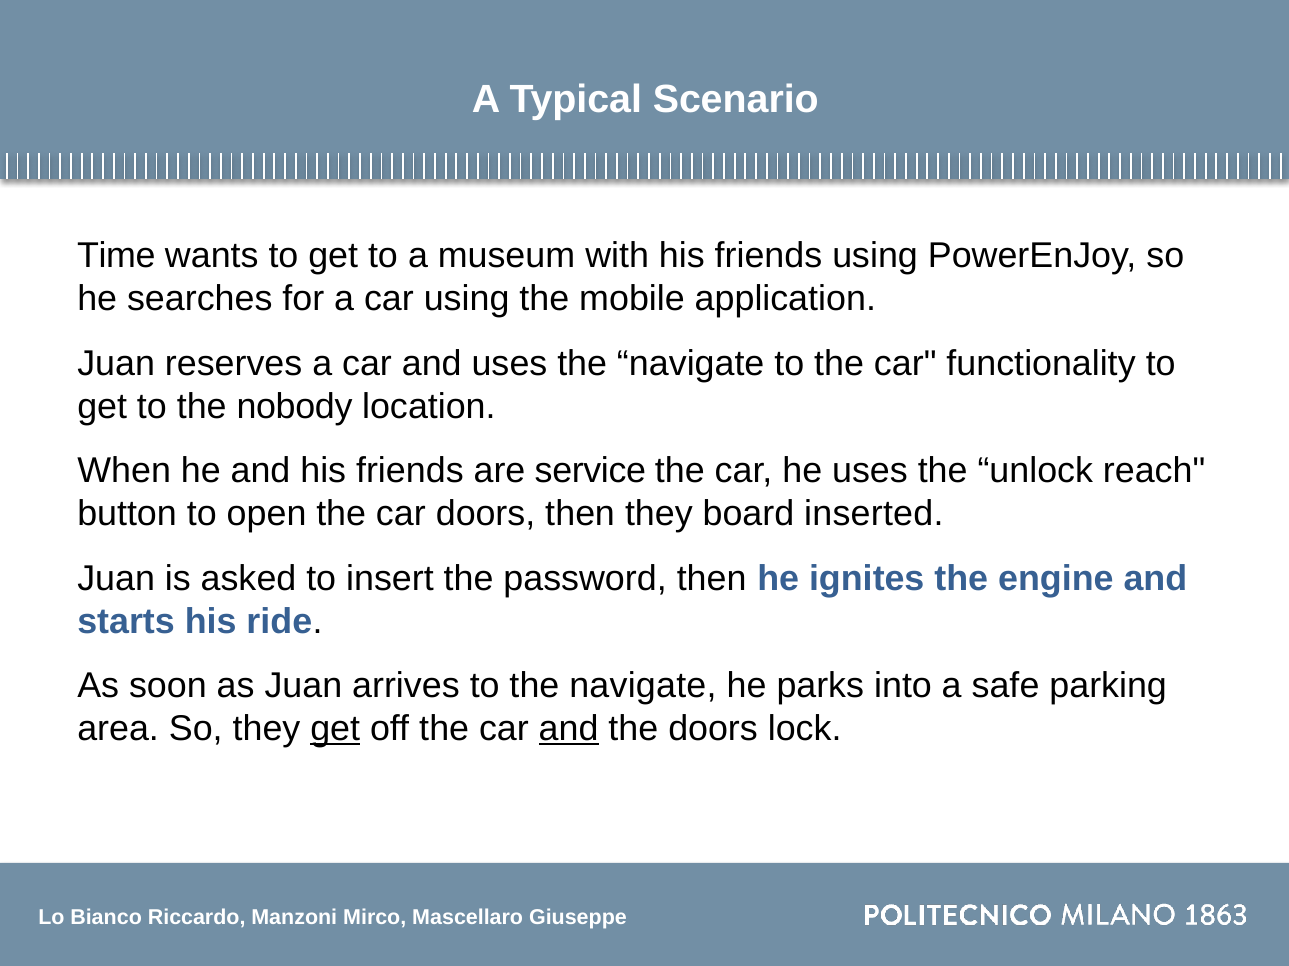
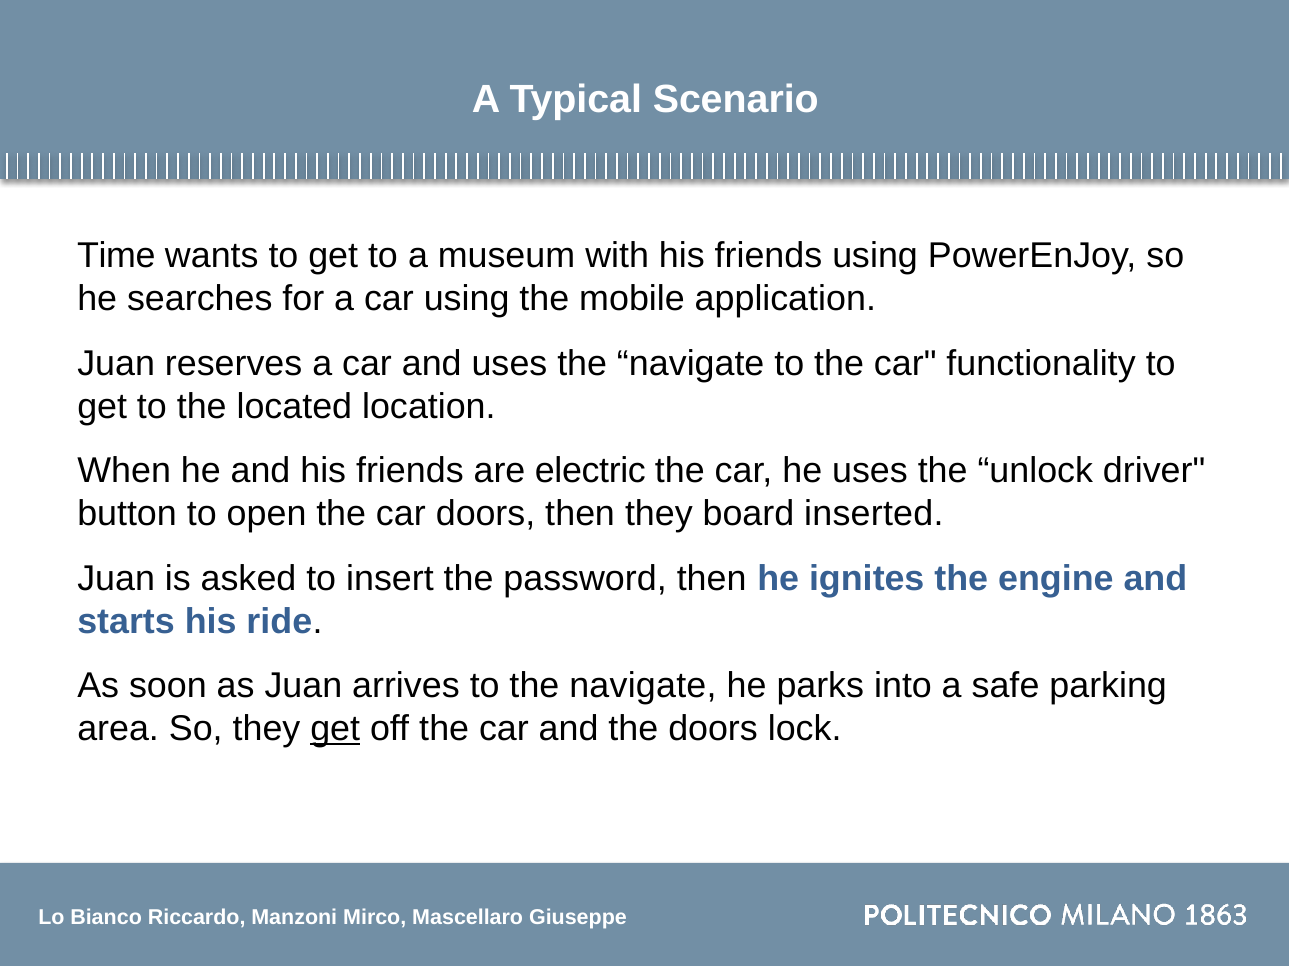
nobody: nobody -> located (294, 407)
service: service -> electric (590, 471)
reach: reach -> driver (1154, 471)
and underline: present -> none (569, 729)
